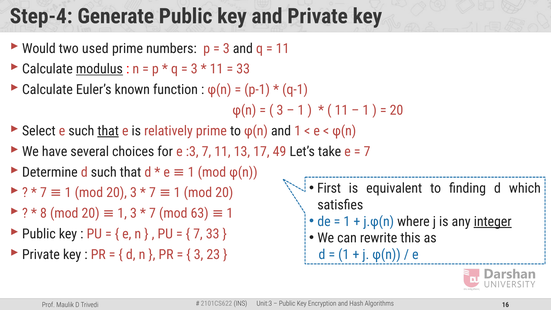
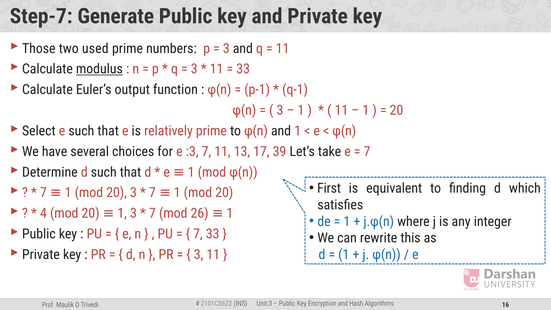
Step-4: Step-4 -> Step-7 (41, 16)
Would: Would -> Those (39, 48)
known: known -> output (132, 90)
that underline: present -> none (108, 131)
49: 49 -> 39 (279, 152)
8: 8 -> 4 (43, 213)
63: 63 -> 26 (200, 213)
integer underline: present -> none (493, 221)
3 23: 23 -> 11 (213, 255)
